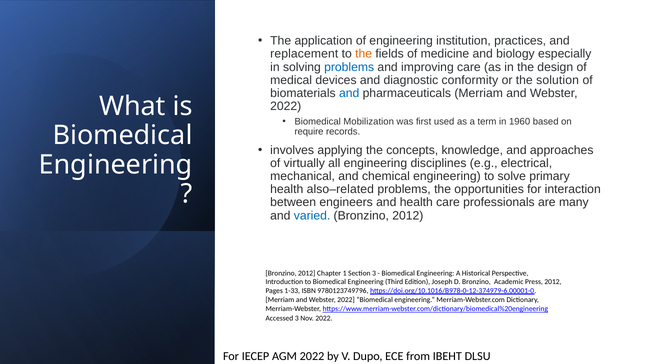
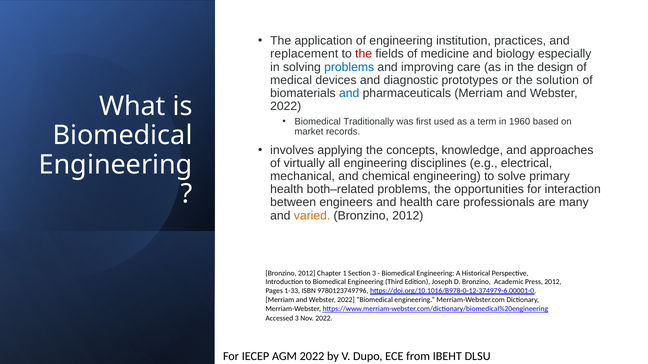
the colour: orange -> red (364, 54)
conformity: conformity -> prototypes (470, 80)
Mobilization: Mobilization -> Traditionally (369, 122)
require: require -> market (309, 132)
also–related: also–related -> both–related (340, 190)
varied colour: blue -> orange (312, 216)
